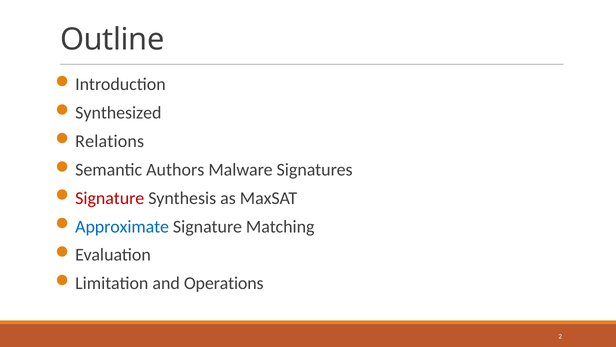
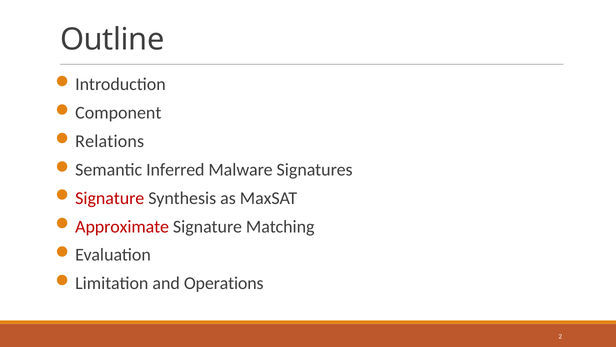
Synthesized: Synthesized -> Component (118, 113)
Authors: Authors -> Inferred (175, 169)
Approximate colour: blue -> red (122, 226)
